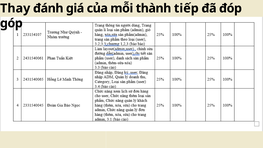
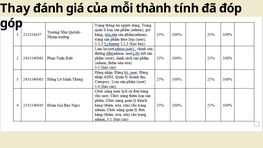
tiếp: tiếp -> tính (186, 8)
